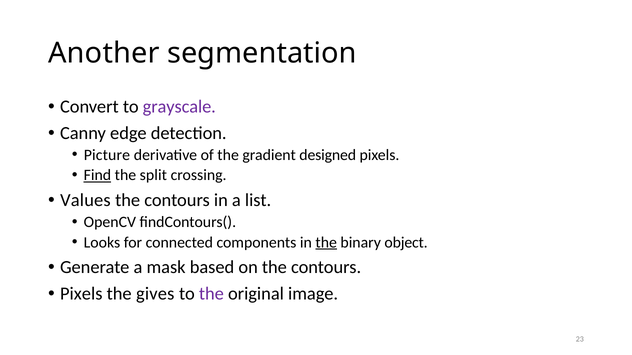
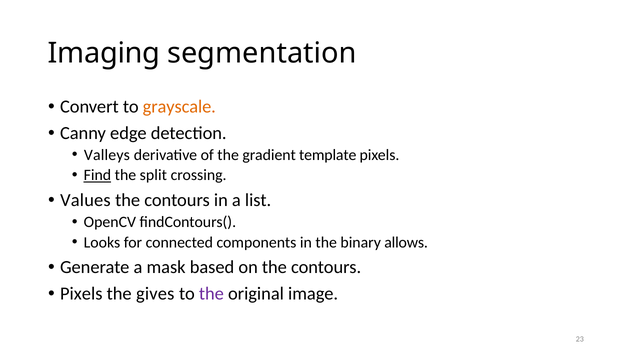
Another: Another -> Imaging (104, 53)
grayscale colour: purple -> orange (179, 107)
Picture: Picture -> Valleys (107, 155)
designed: designed -> template (328, 155)
the underline: present -> none (326, 243)
object: object -> allows (406, 243)
